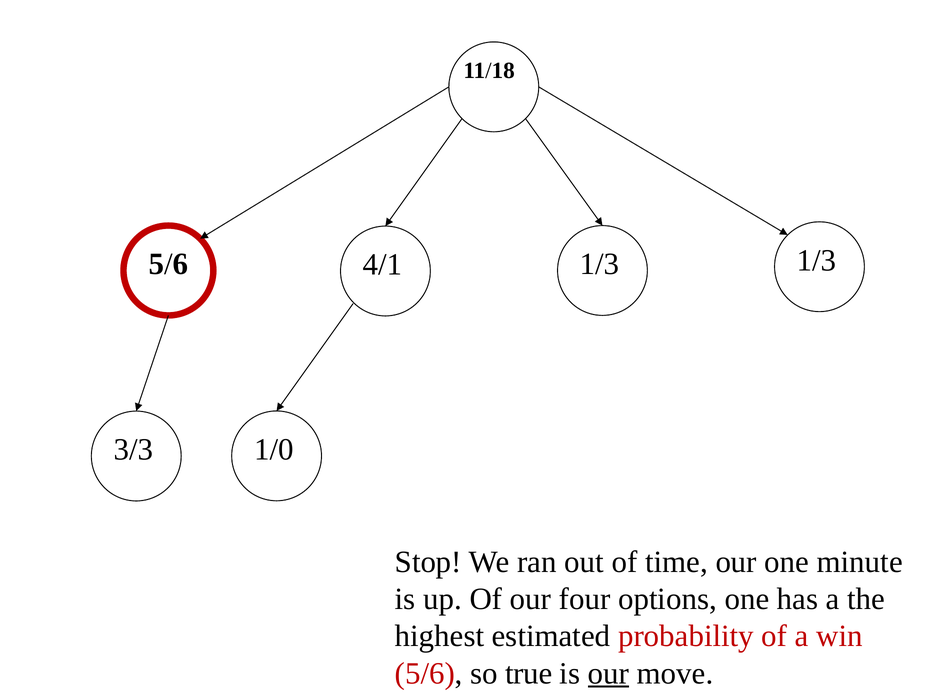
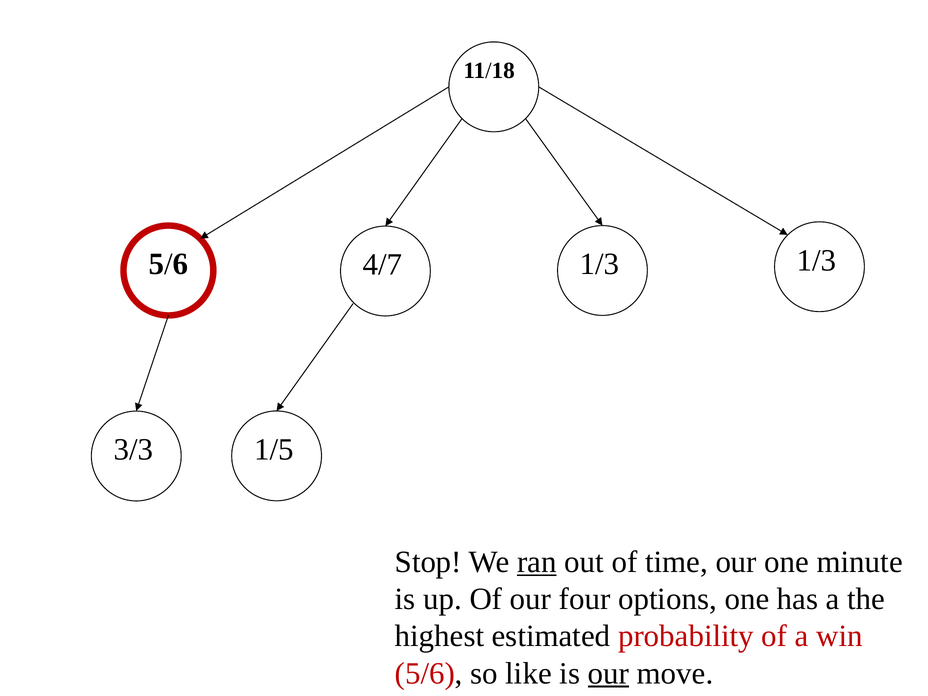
4/1: 4/1 -> 4/7 (383, 265)
1/0: 1/0 -> 1/5 (274, 449)
ran underline: none -> present (537, 562)
true: true -> like (529, 673)
